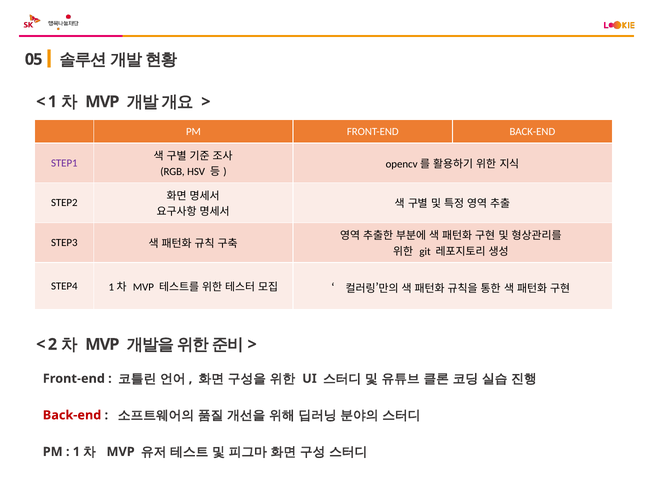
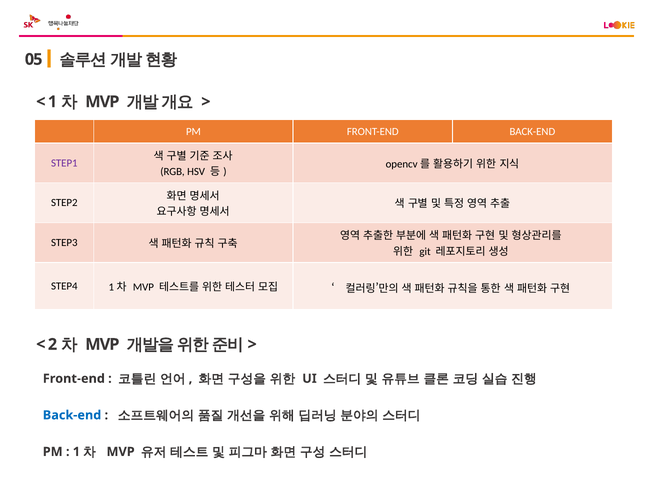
Back-end colour: red -> blue (72, 415)
